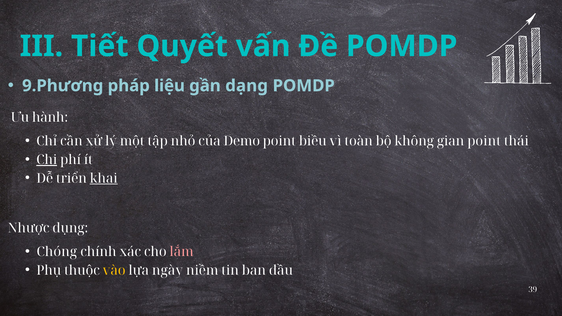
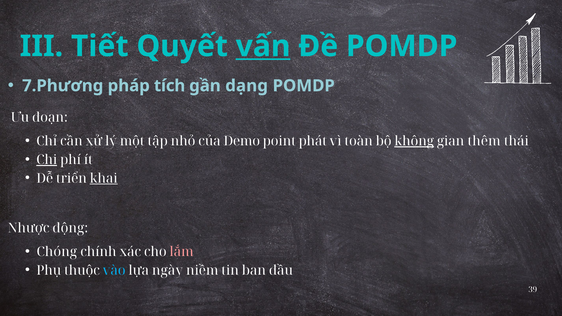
vấn underline: none -> present (263, 46)
9.Phương: 9.Phương -> 7.Phương (63, 86)
liệu: liệu -> tích (170, 86)
hành: hành -> đoạn (50, 118)
biều: biều -> phát (313, 141)
không underline: none -> present (414, 141)
gian point: point -> thêm (484, 141)
dụng: dụng -> động (70, 228)
vào colour: yellow -> light blue (114, 270)
